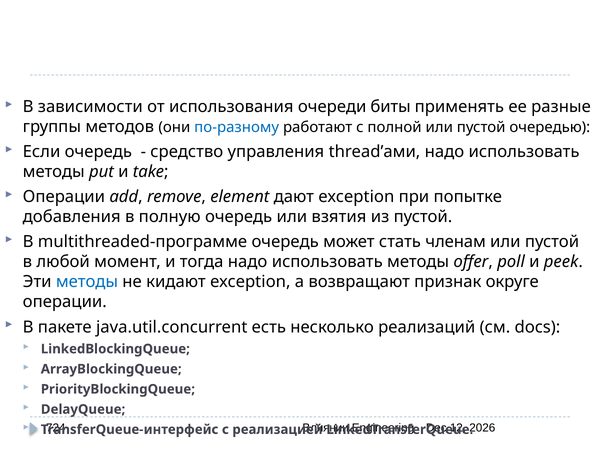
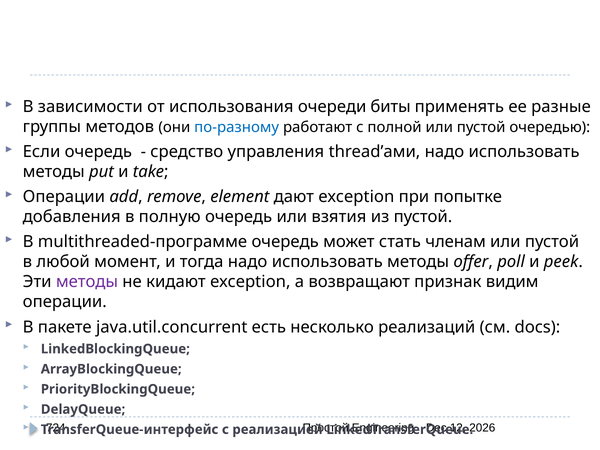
методы colour: blue -> purple (87, 282)
округе: округе -> видим (512, 282)
Влиянии: Влиянии -> Простой (325, 428)
